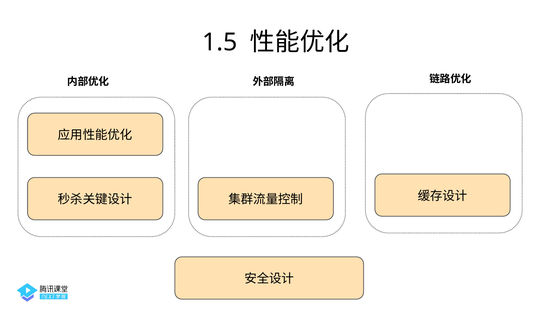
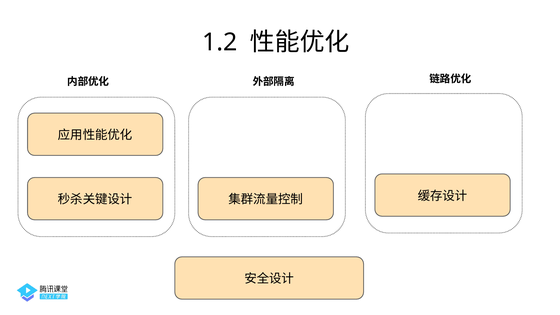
1.5: 1.5 -> 1.2 (220, 42)
